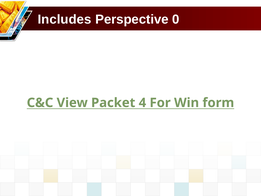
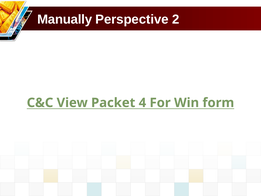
Includes: Includes -> Manually (65, 19)
0: 0 -> 2 (176, 19)
